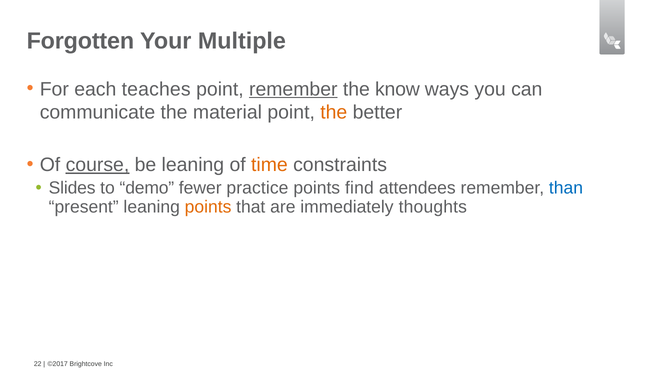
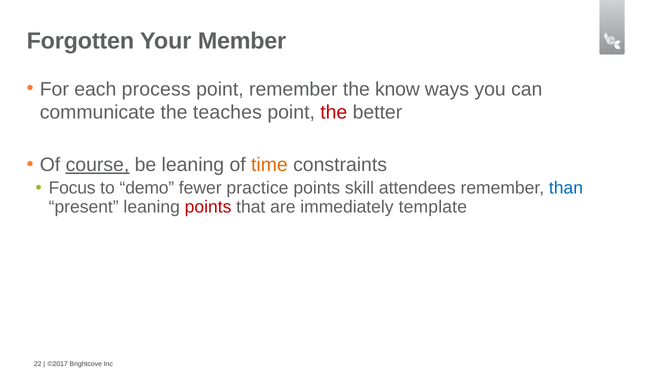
Multiple: Multiple -> Member (242, 41)
teaches: teaches -> process (156, 89)
remember underline: present -> none (293, 89)
material: material -> teaches (227, 112)
the colour: orange -> red (334, 112)
Slides: Slides -> Focus (72, 188)
find: find -> skill (360, 188)
points colour: orange -> red (208, 207)
thoughts: thoughts -> template (433, 207)
